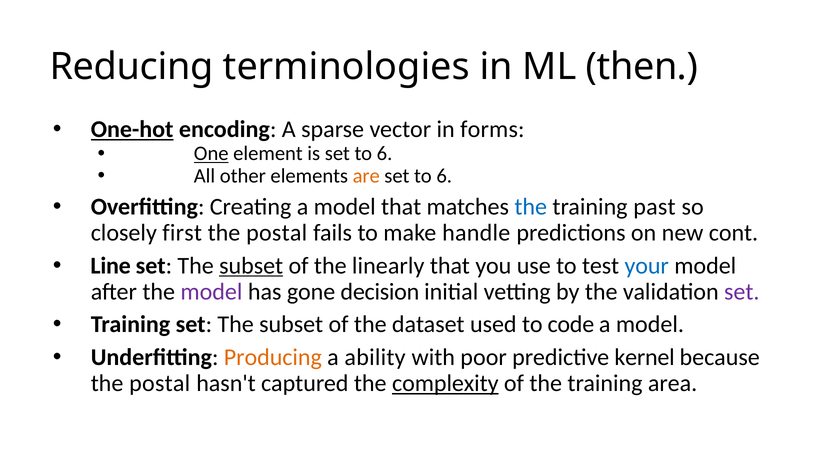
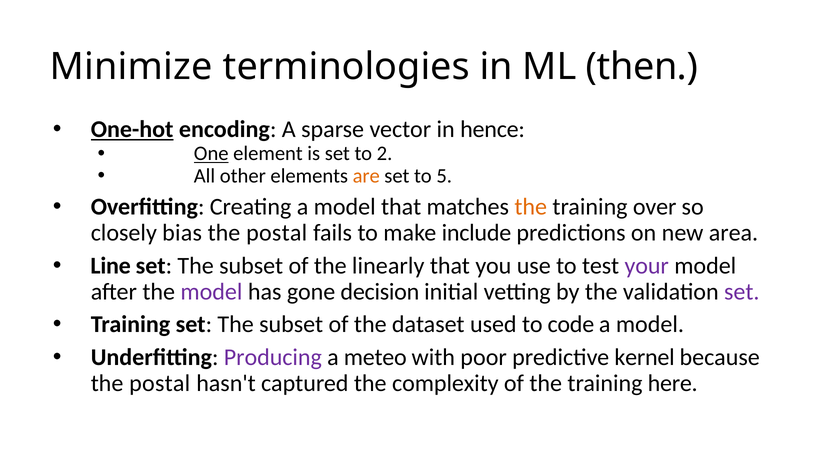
Reducing: Reducing -> Minimize (131, 67)
forms: forms -> hence (493, 129)
is set to 6: 6 -> 2 (385, 154)
6: 6 -> 5 (444, 176)
the colour: blue -> orange (531, 207)
past: past -> over (655, 207)
first: first -> bias (182, 233)
handle: handle -> include (476, 233)
cont: cont -> area (733, 233)
subset underline: present -> none (251, 266)
your colour: blue -> purple (647, 266)
Producing colour: orange -> purple (273, 357)
ability: ability -> meteo (375, 357)
complexity underline: present -> none (445, 383)
area: area -> here (673, 383)
